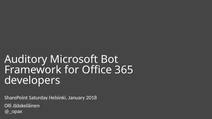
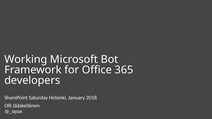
Auditory: Auditory -> Working (26, 59)
